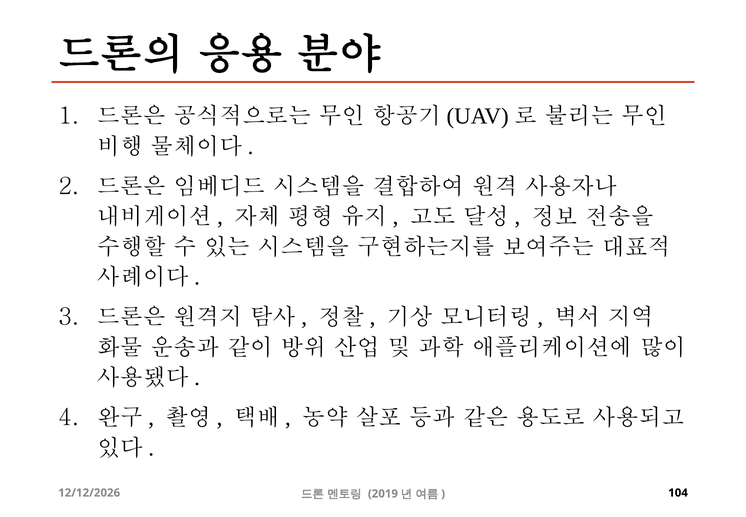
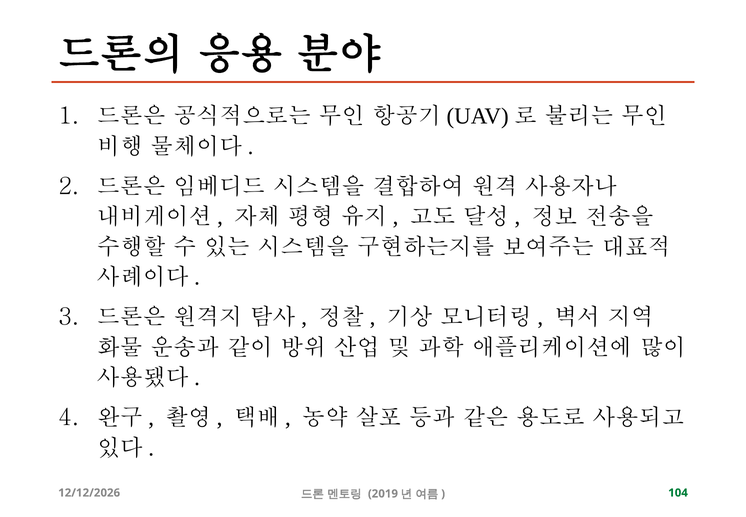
104 colour: black -> green (678, 492)
